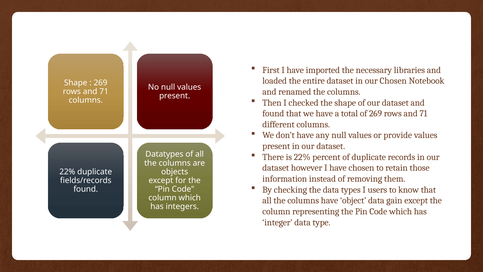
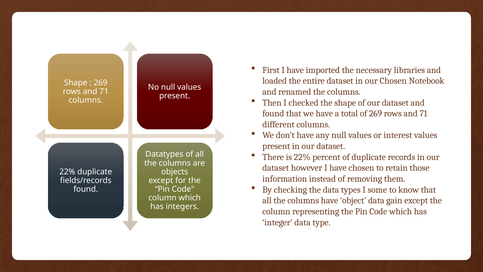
provide: provide -> interest (398, 135)
users: users -> some (377, 190)
